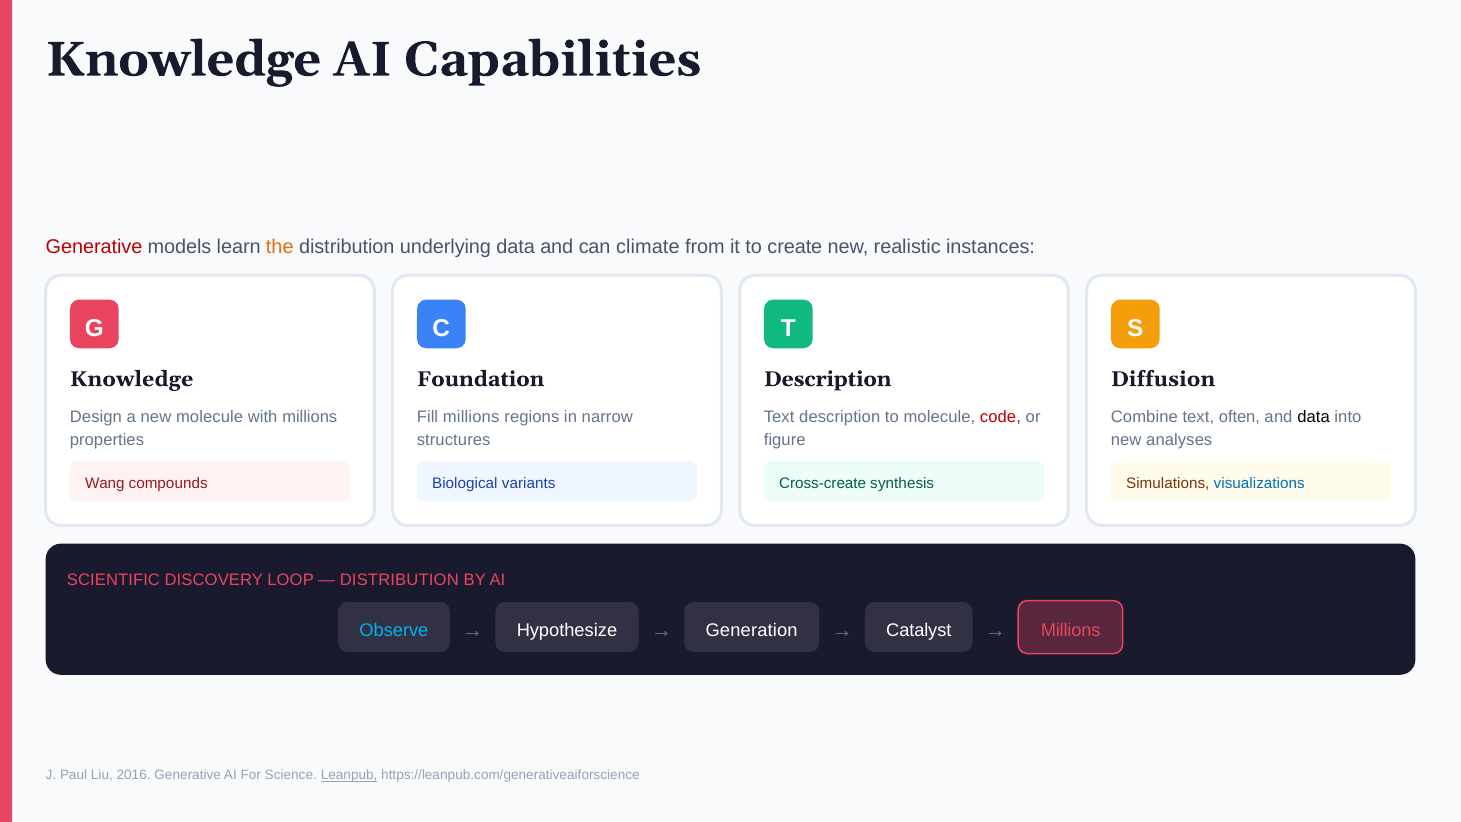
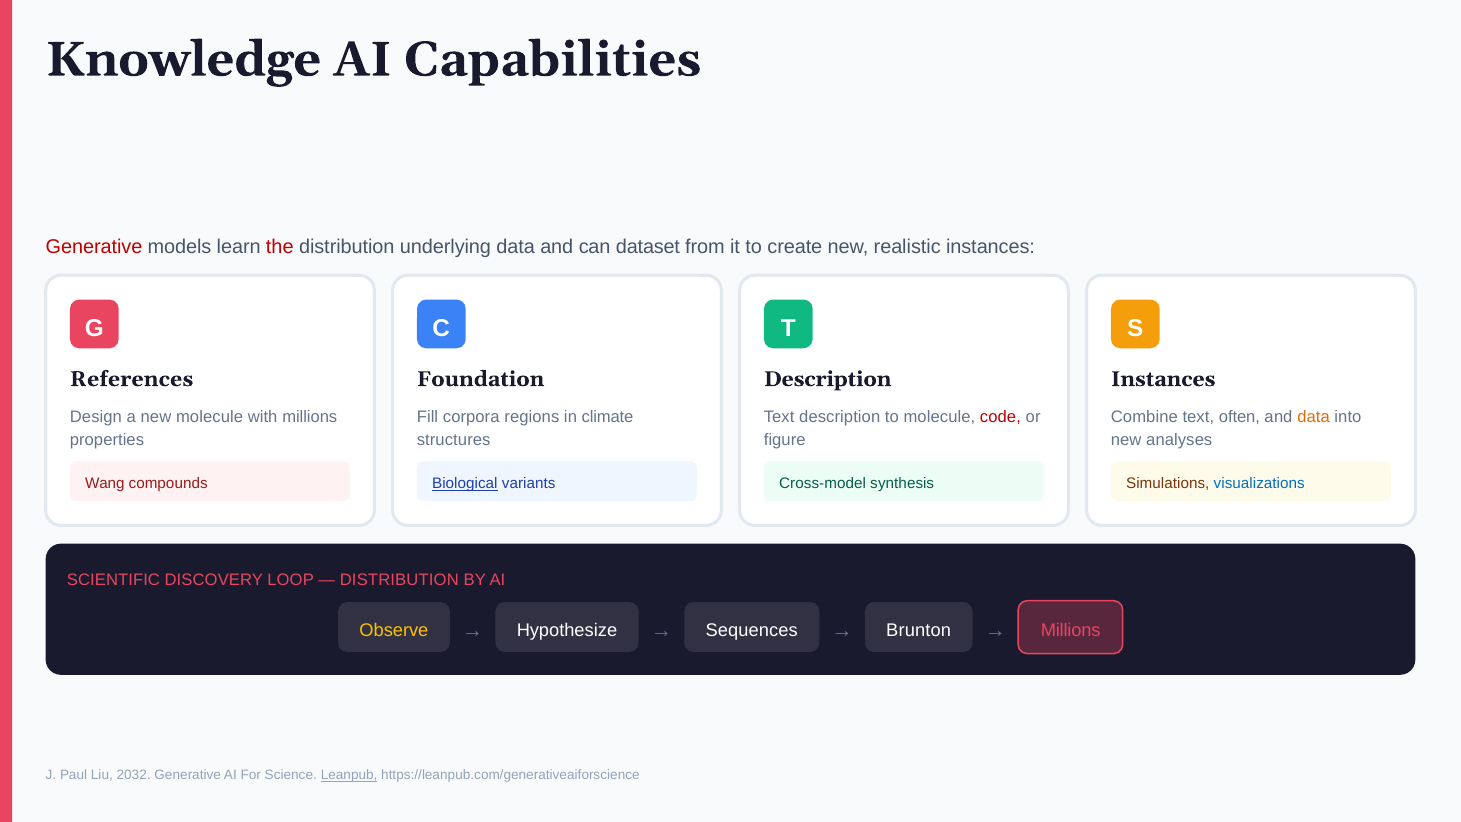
the colour: orange -> red (280, 246)
climate: climate -> dataset (648, 246)
Knowledge: Knowledge -> References (132, 379)
Diffusion: Diffusion -> Instances (1163, 379)
Fill millions: millions -> corpora (471, 417)
narrow: narrow -> climate (607, 417)
data colour: black -> orange (1314, 417)
Biological underline: none -> present (465, 484)
Cross-create: Cross-create -> Cross-model (823, 484)
Observe colour: light blue -> yellow (394, 630)
Generation: Generation -> Sequences (752, 630)
Catalyst: Catalyst -> Brunton (919, 630)
2016: 2016 -> 2032 (134, 775)
